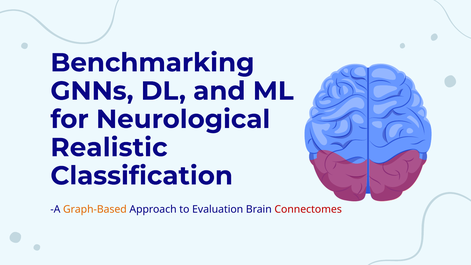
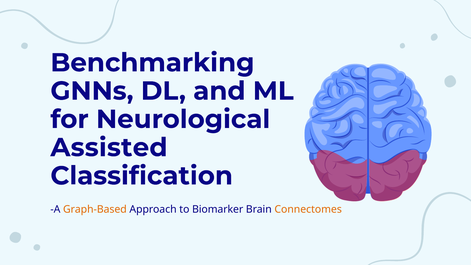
Realistic: Realistic -> Assisted (109, 148)
Evaluation: Evaluation -> Biomarker (218, 209)
Connectomes colour: red -> orange (308, 209)
